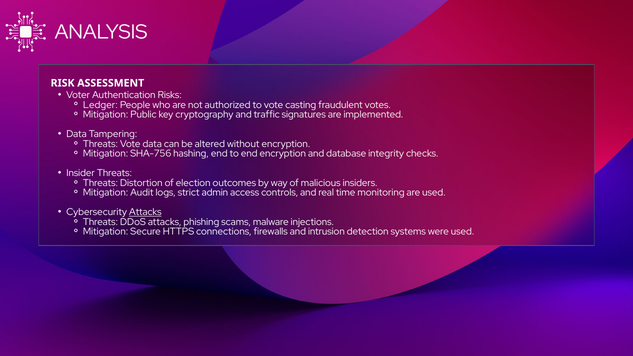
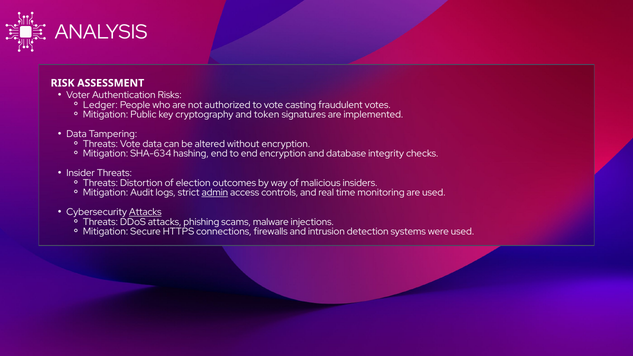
traffic: traffic -> token (267, 115)
SHA-756: SHA-756 -> SHA-634 (151, 154)
admin underline: none -> present (215, 193)
